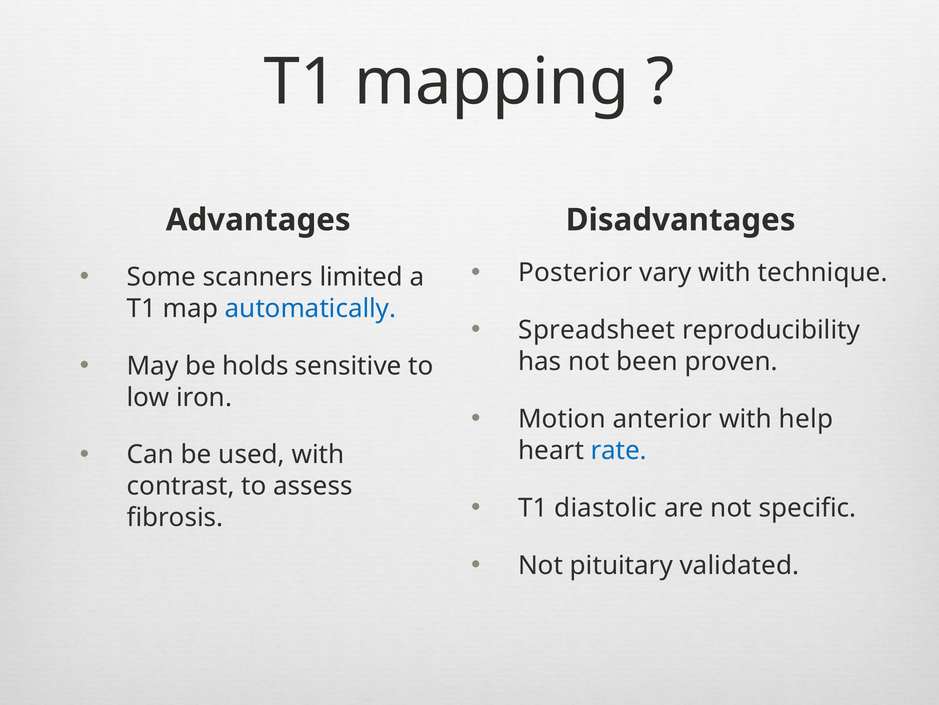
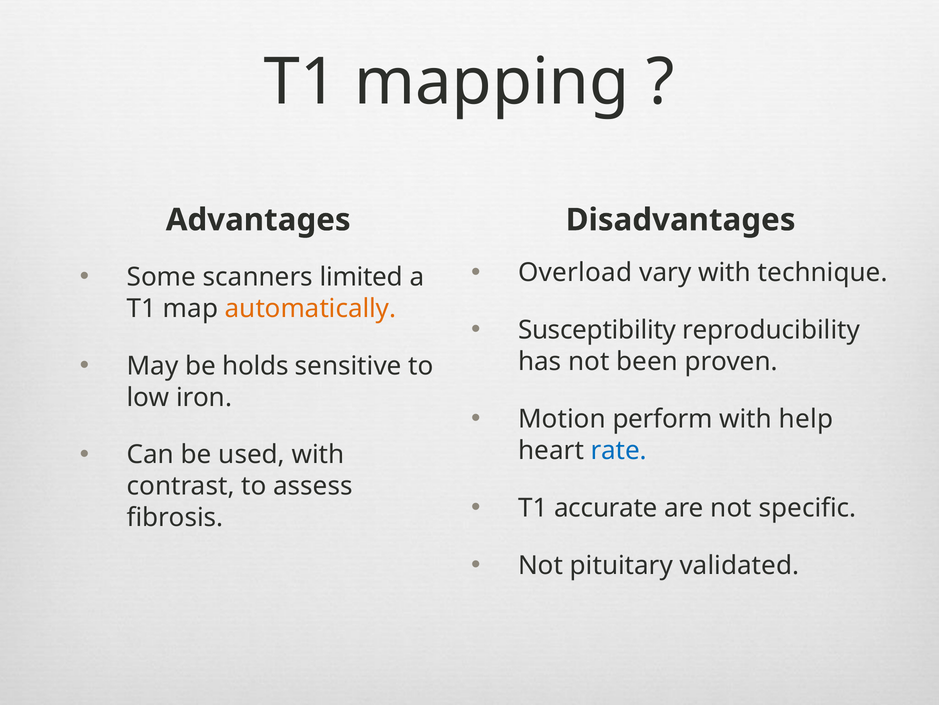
Posterior: Posterior -> Overload (575, 273)
automatically colour: blue -> orange (311, 308)
Spreadsheet: Spreadsheet -> Susceptibility (597, 330)
anterior: anterior -> perform (663, 419)
diastolic: diastolic -> accurate (606, 507)
